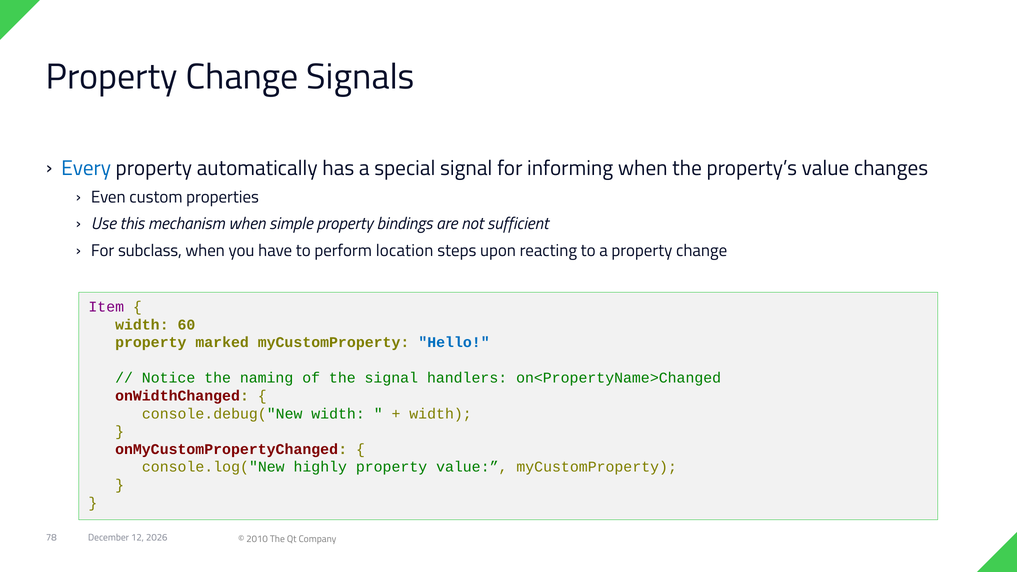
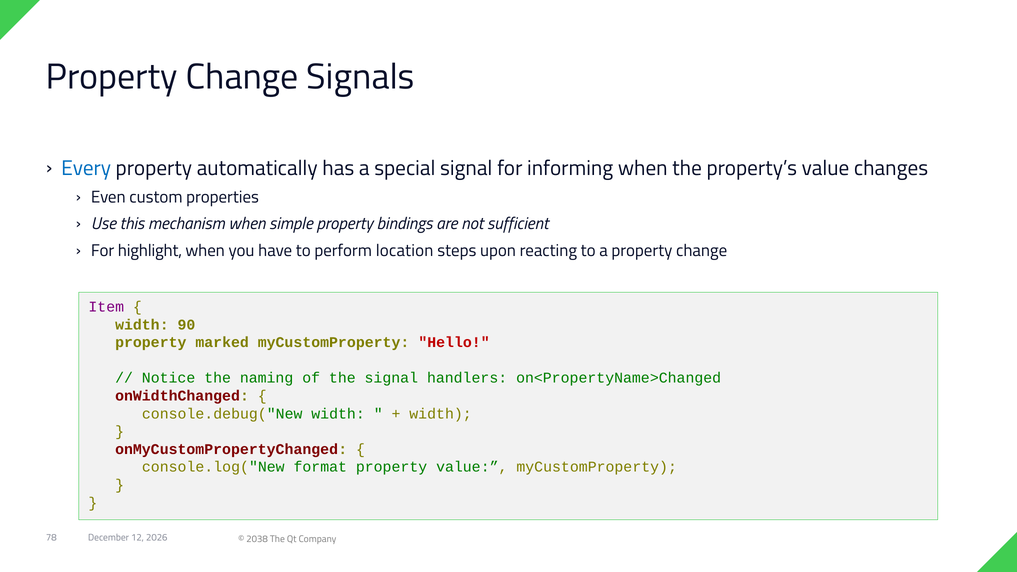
subclass: subclass -> highlight (150, 251)
60: 60 -> 90 (186, 325)
Hello colour: blue -> red (454, 343)
highly: highly -> format (320, 467)
2010: 2010 -> 2038 (257, 539)
